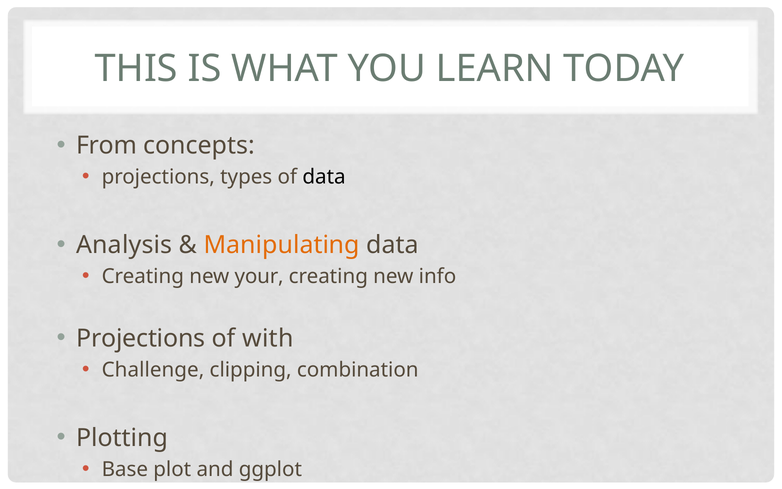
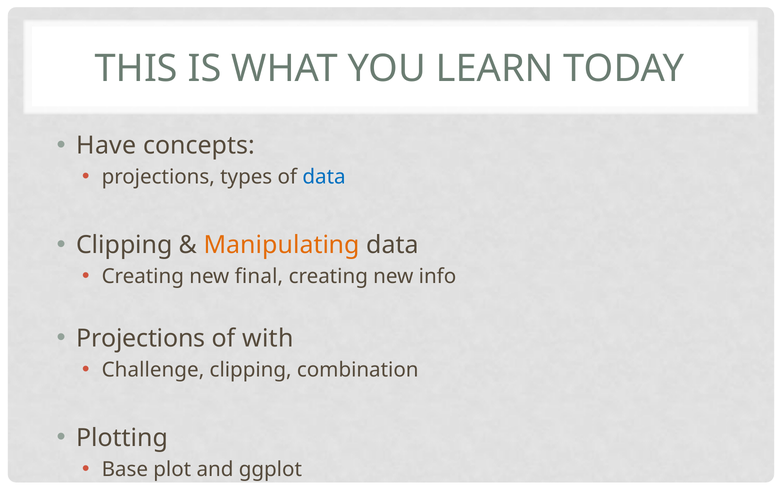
From: From -> Have (106, 146)
data colour: black -> blue (324, 177)
Analysis: Analysis -> Clipping (124, 245)
your: your -> final (259, 276)
